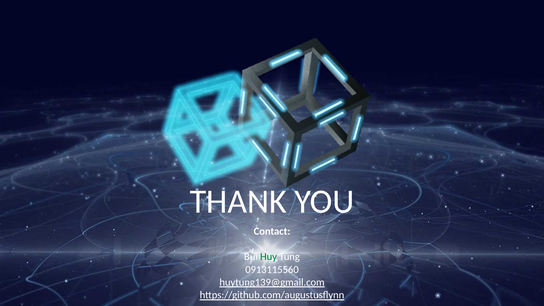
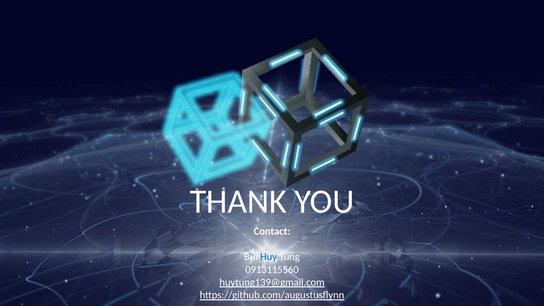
Huy colour: green -> blue (269, 257)
